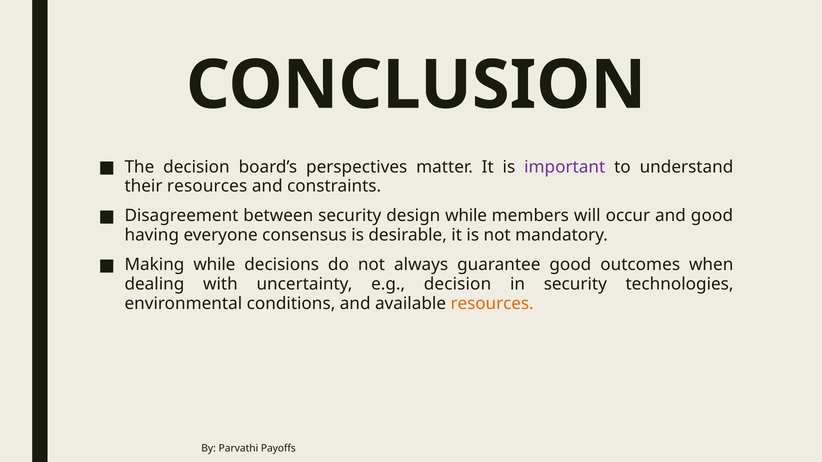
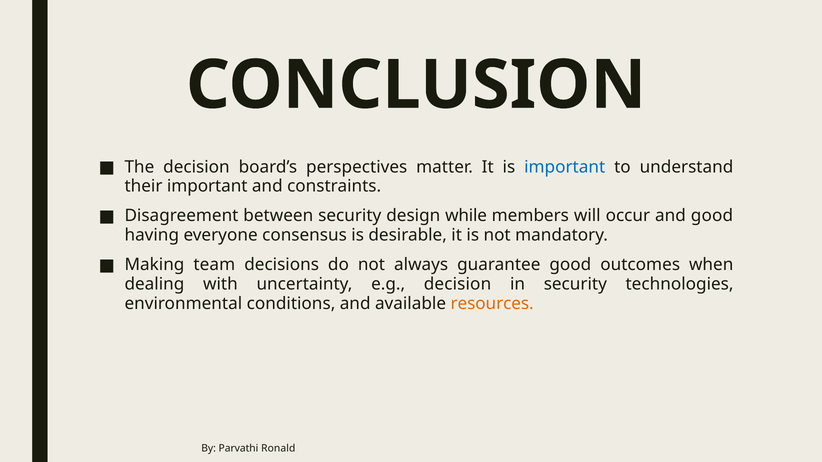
important colour: purple -> blue (565, 167)
their resources: resources -> important (207, 186)
Making while: while -> team (214, 265)
Payoffs: Payoffs -> Ronald (278, 449)
